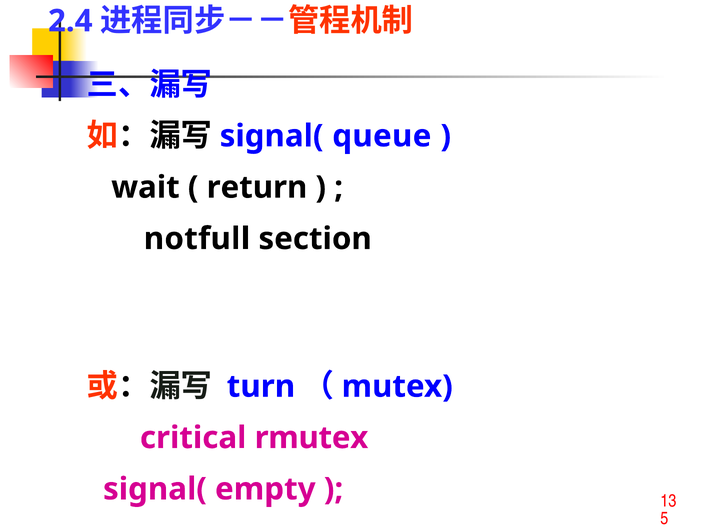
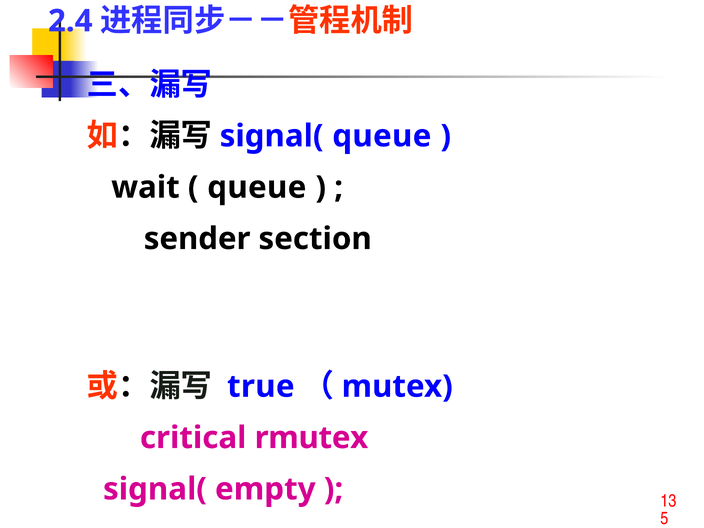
return: return -> queue (257, 187)
notfull: notfull -> sender (197, 239)
turn: turn -> true (261, 386)
